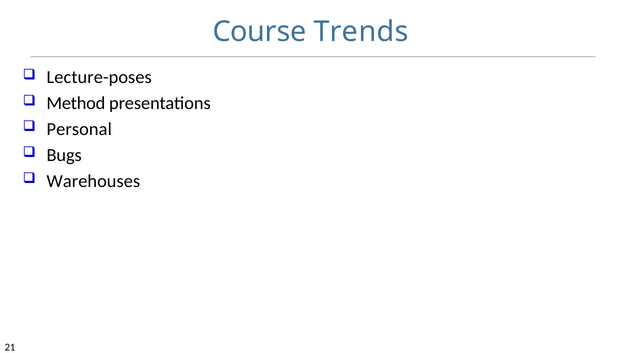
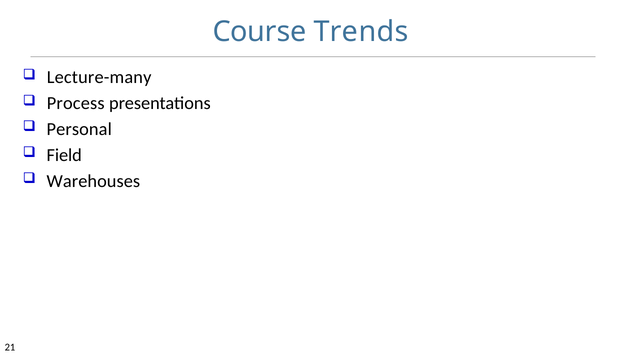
Lecture-poses: Lecture-poses -> Lecture-many (99, 77)
Method: Method -> Process (76, 103)
Bugs: Bugs -> Field (64, 155)
